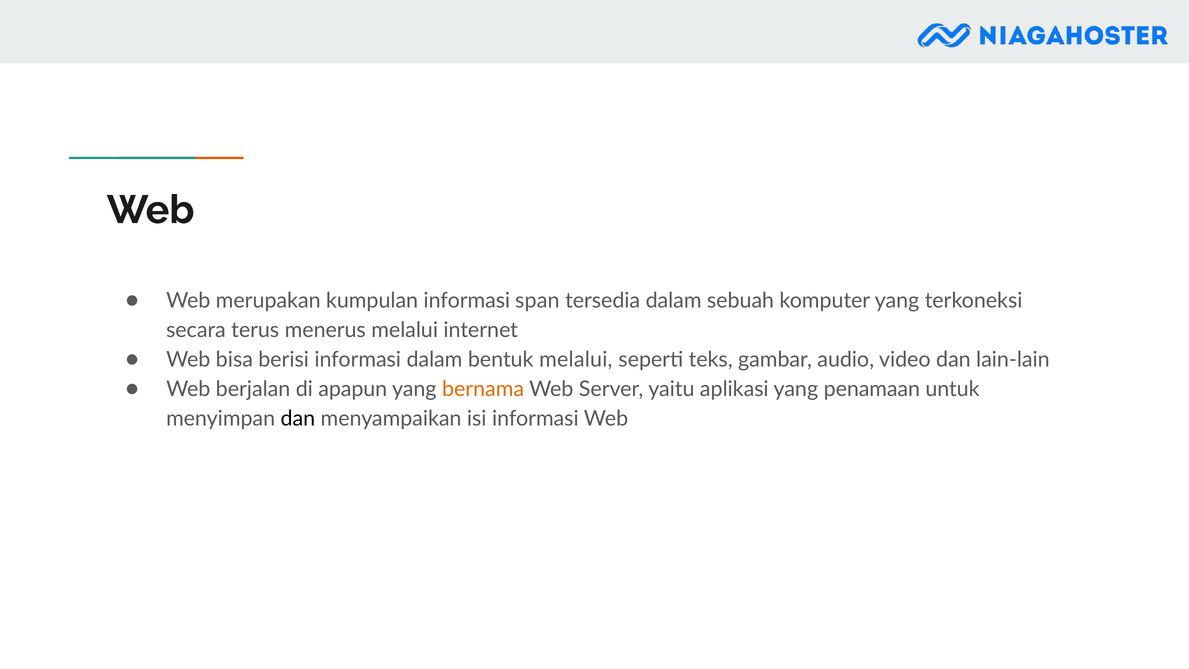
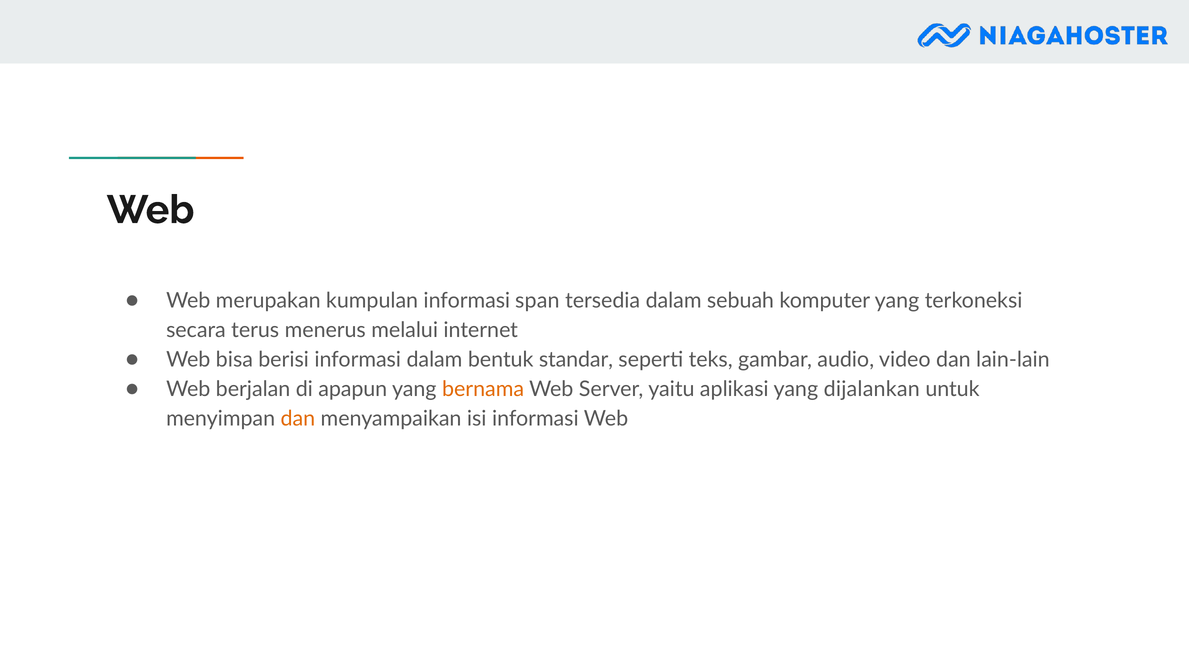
bentuk melalui: melalui -> standar (576, 359)
penamaan: penamaan -> dijalankan (872, 389)
dan colour: black -> orange (298, 418)
